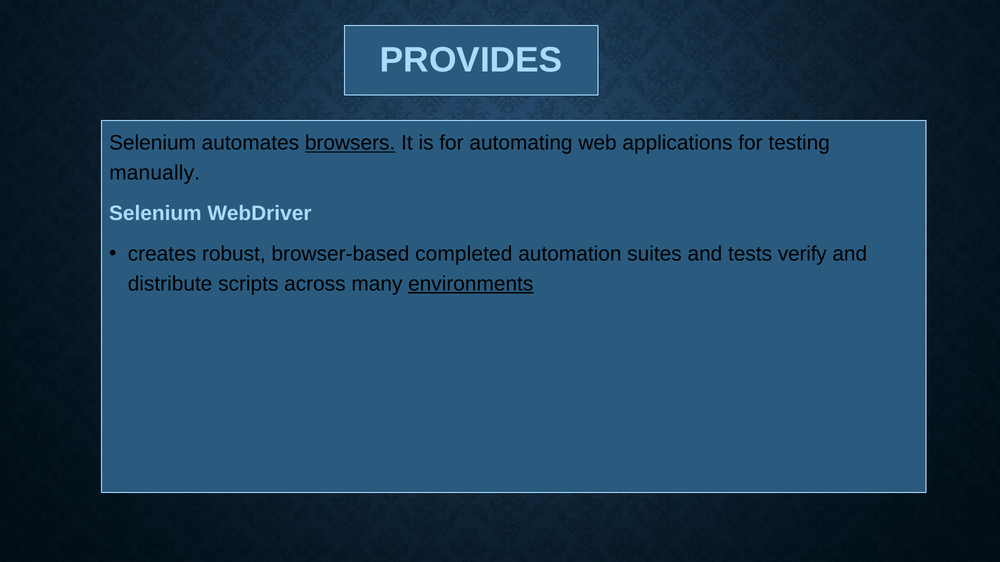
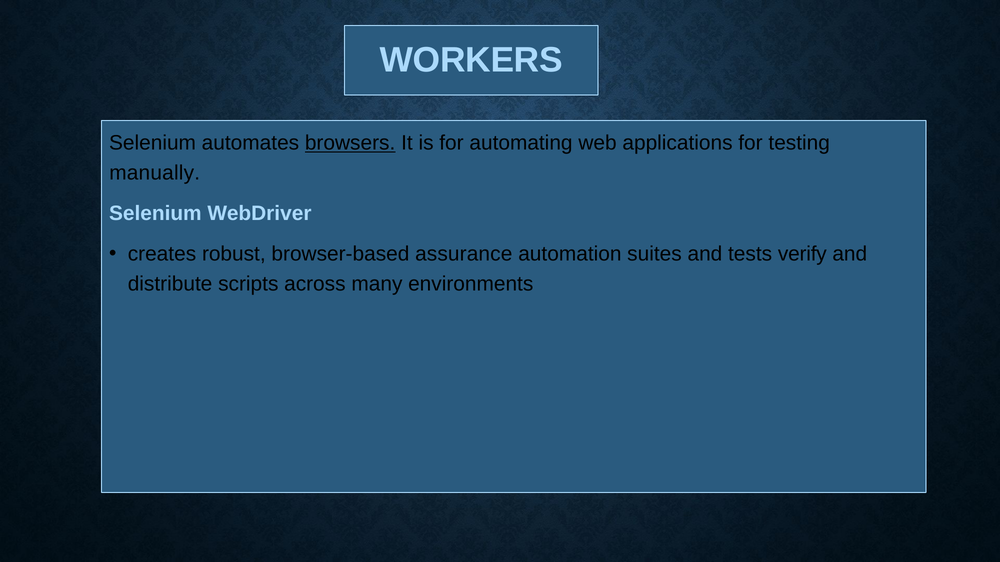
PROVIDES: PROVIDES -> WORKERS (471, 60)
completed: completed -> assurance (464, 254)
environments underline: present -> none (471, 284)
